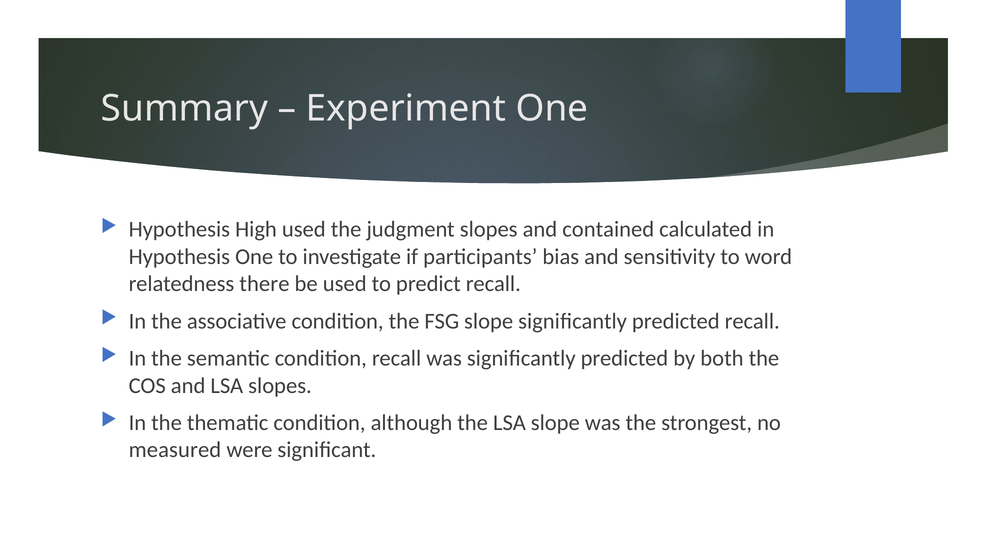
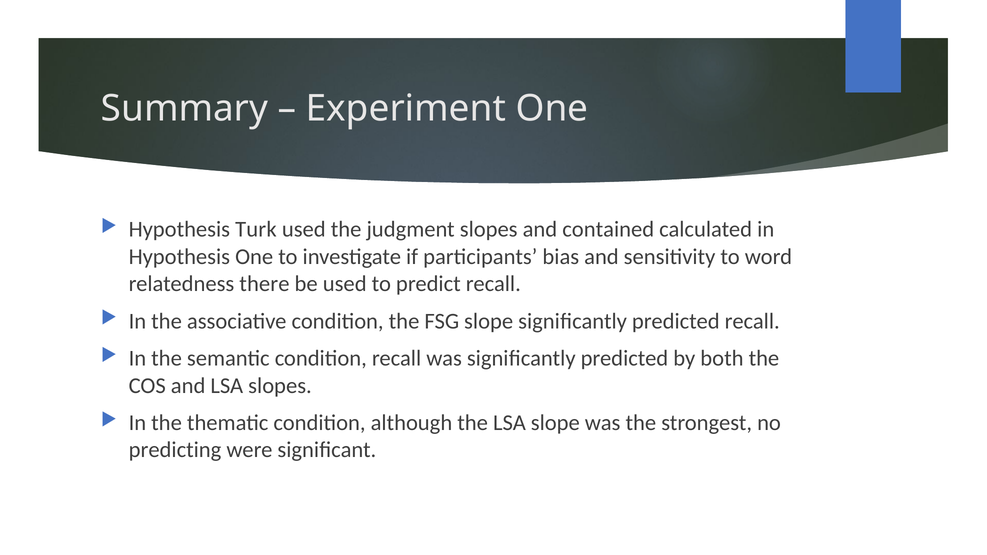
High: High -> Turk (256, 230)
measured: measured -> predicting (175, 450)
